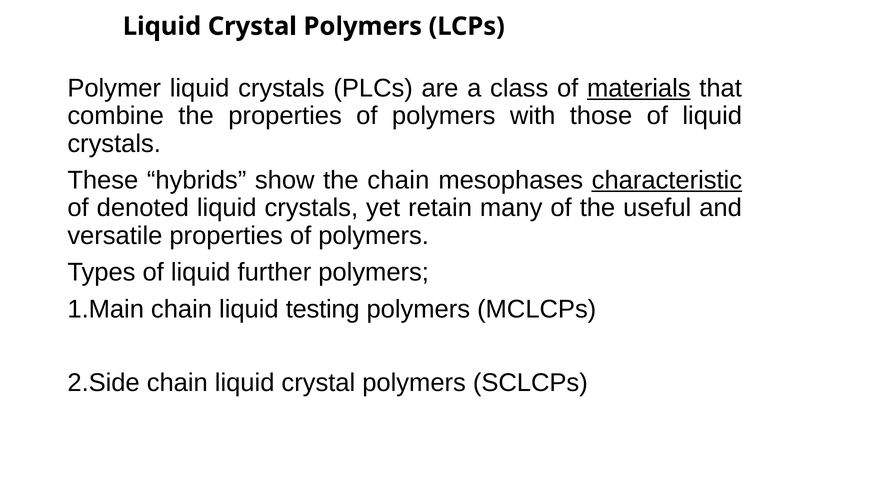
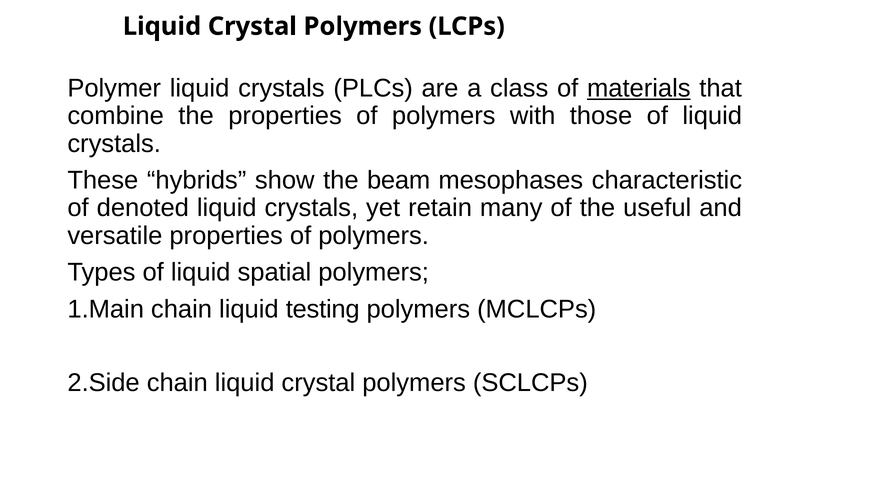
the chain: chain -> beam (399, 180)
characteristic underline: present -> none (667, 180)
further: further -> spatial (274, 272)
